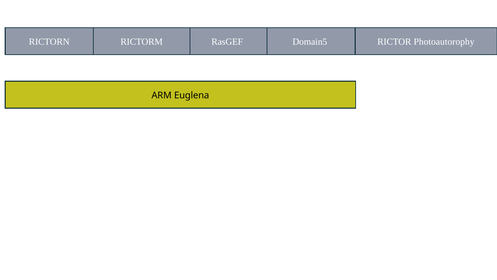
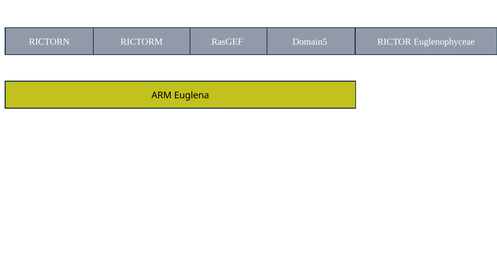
Photoautorophy: Photoautorophy -> Euglenophyceae (444, 42)
